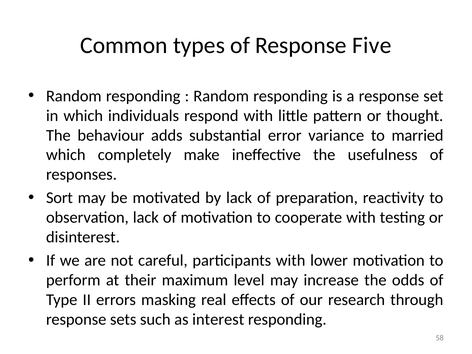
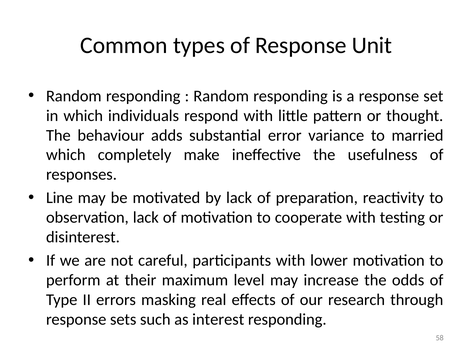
Five: Five -> Unit (372, 45)
Sort: Sort -> Line (59, 198)
